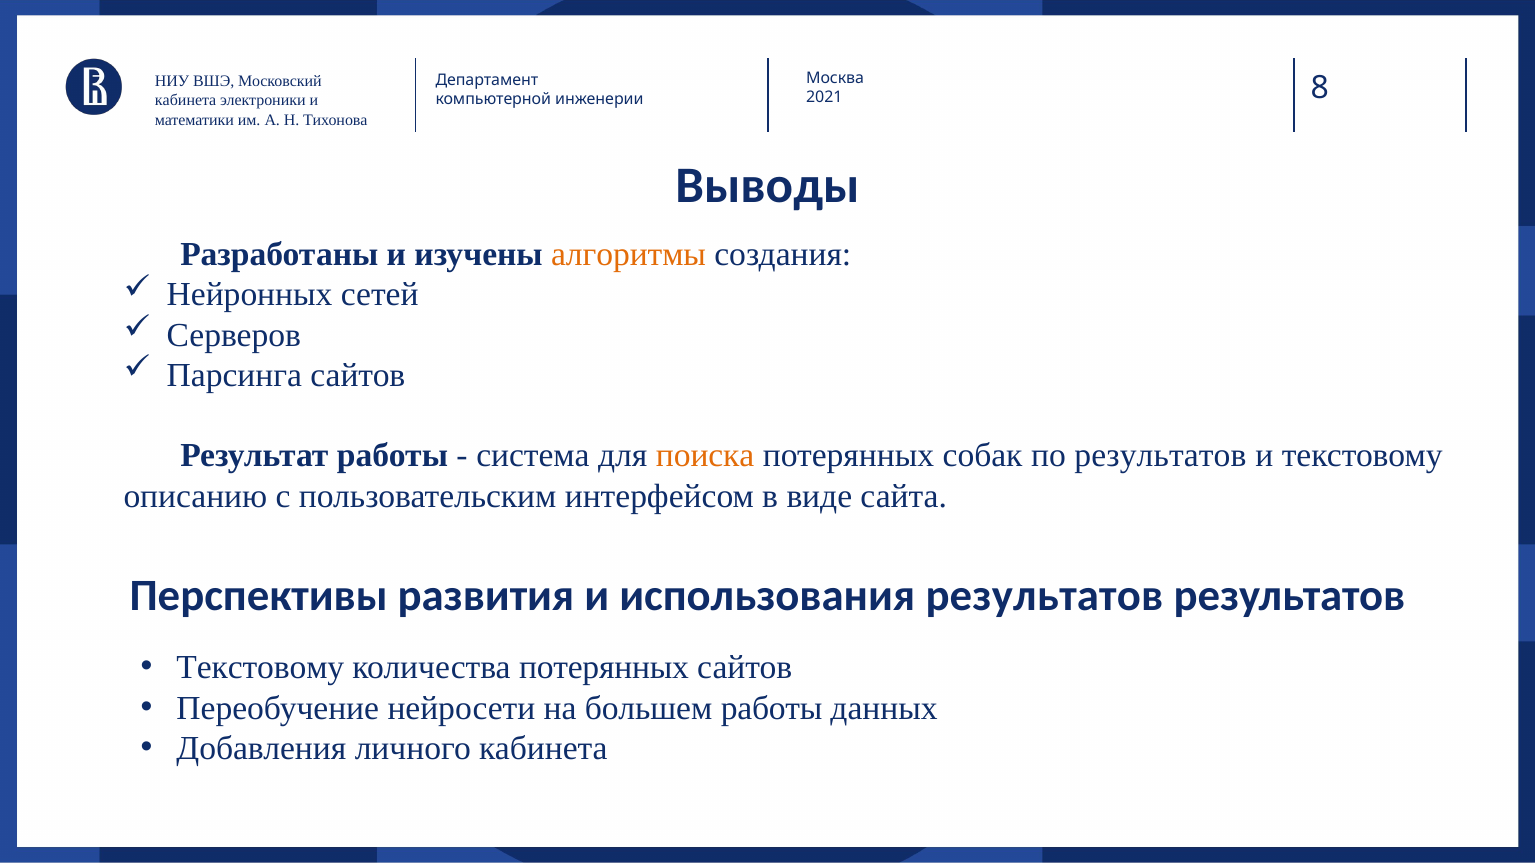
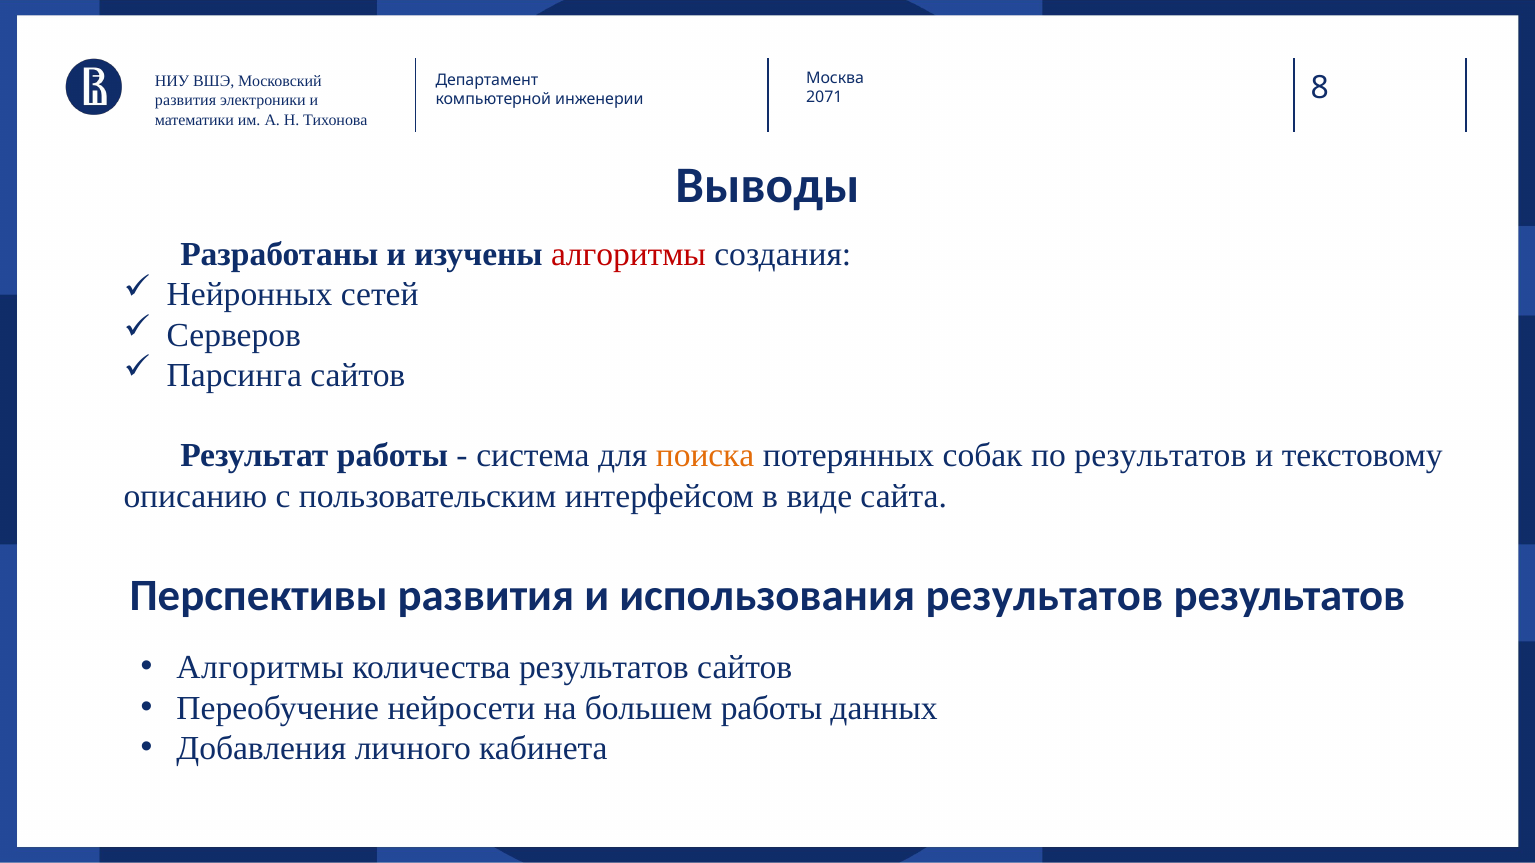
2021: 2021 -> 2071 (824, 97)
кабинета: кабинета -> развития (186, 101)
алгоритмы colour: orange -> red (629, 255)
Текстовому: Текстовому -> Алгоритмы (260, 668)
количества потерянных: потерянных -> результатов (604, 668)
